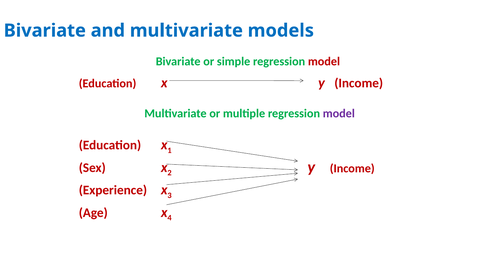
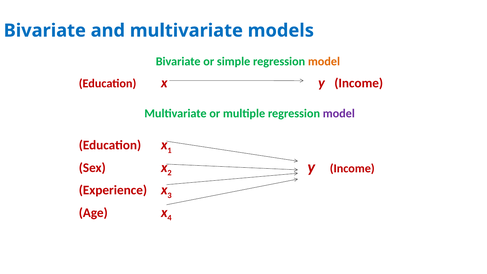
model colour: red -> orange (324, 61)
